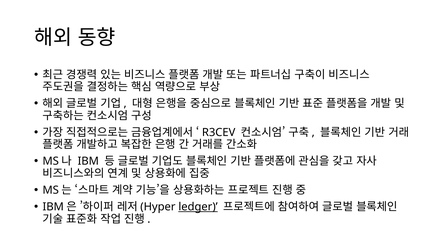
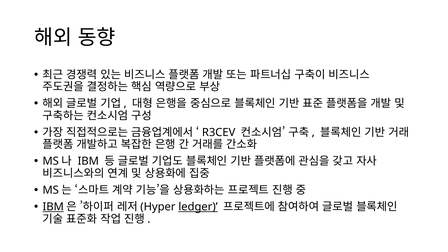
IBM underline: none -> present (53, 207)
